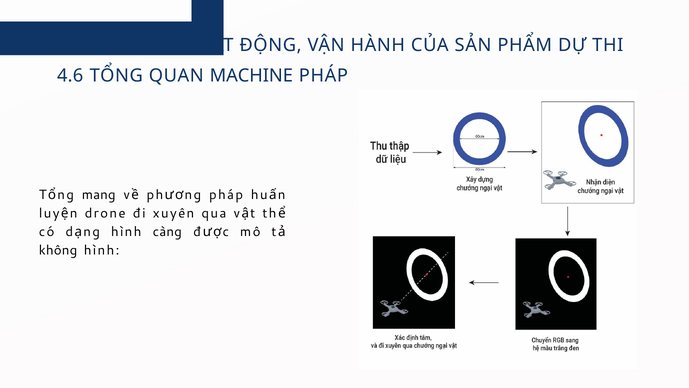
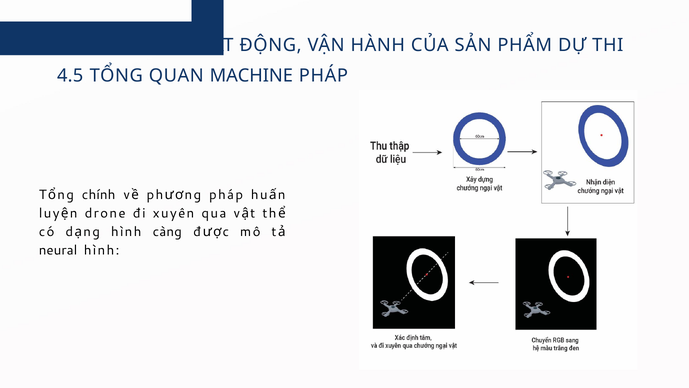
4.6: 4.6 -> 4.5 (70, 76)
mang: mang -> chính (99, 194)
không: không -> neural (58, 250)
